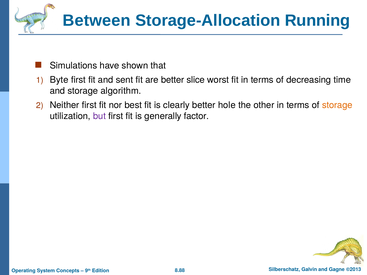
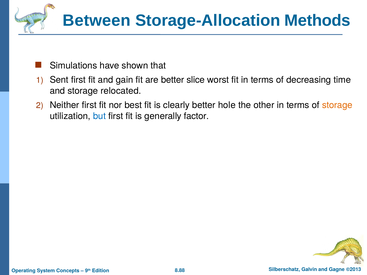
Running: Running -> Methods (317, 21)
Byte: Byte -> Sent (59, 80)
sent: sent -> gain (124, 80)
algorithm: algorithm -> relocated (121, 91)
but colour: purple -> blue (99, 116)
